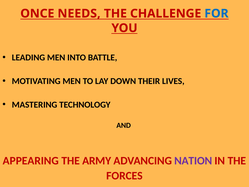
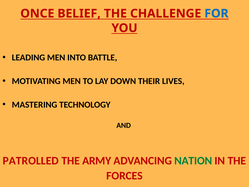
NEEDS: NEEDS -> BELIEF (79, 13)
APPEARING: APPEARING -> PATROLLED (31, 161)
NATION colour: purple -> green (193, 161)
